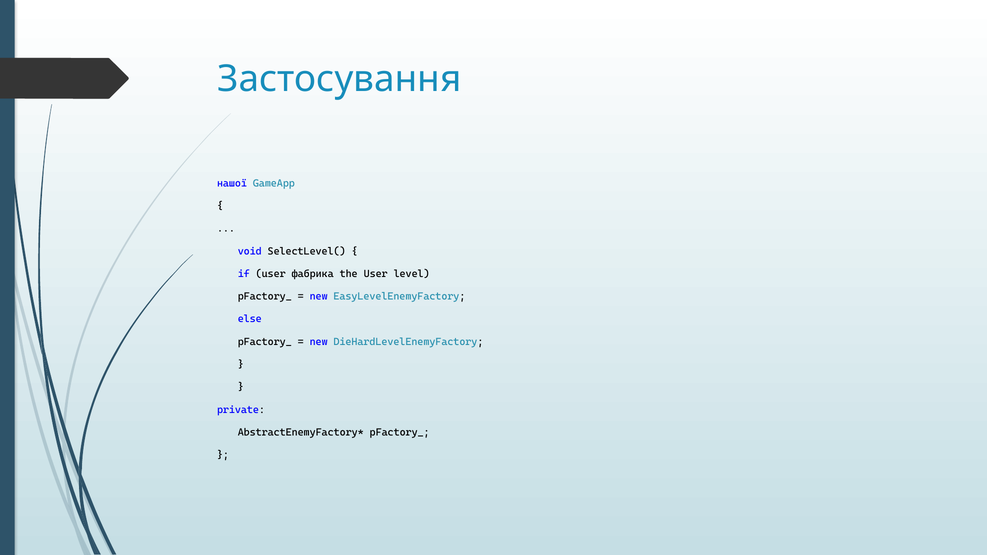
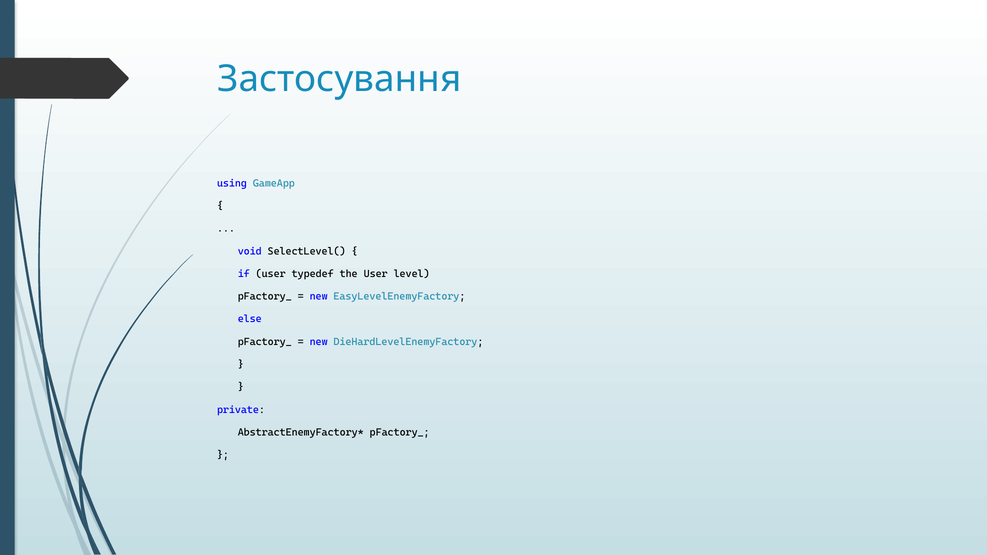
нашої: нашої -> using (232, 183)
фабрика: фабрика -> typedef (313, 274)
